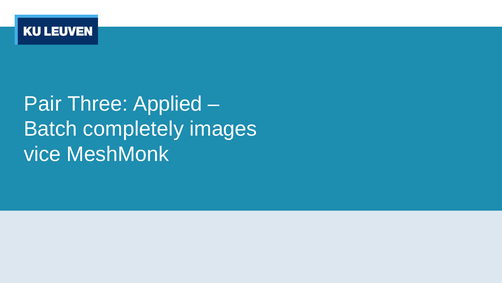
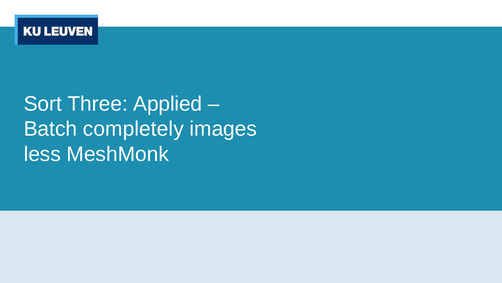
Pair: Pair -> Sort (43, 104)
vice: vice -> less (42, 154)
